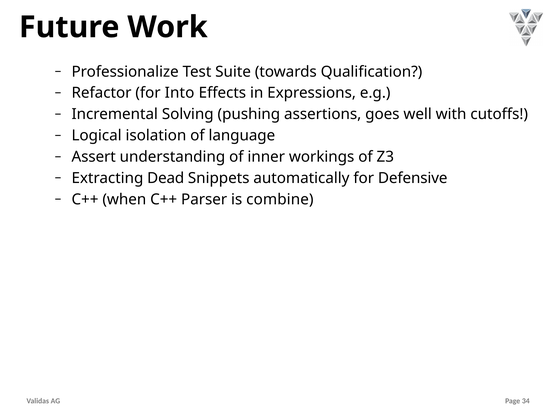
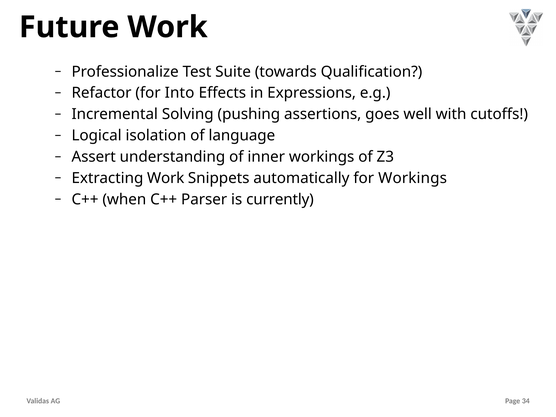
Extracting Dead: Dead -> Work (166, 178)
for Defensive: Defensive -> Workings (413, 178)
combine: combine -> currently (280, 199)
